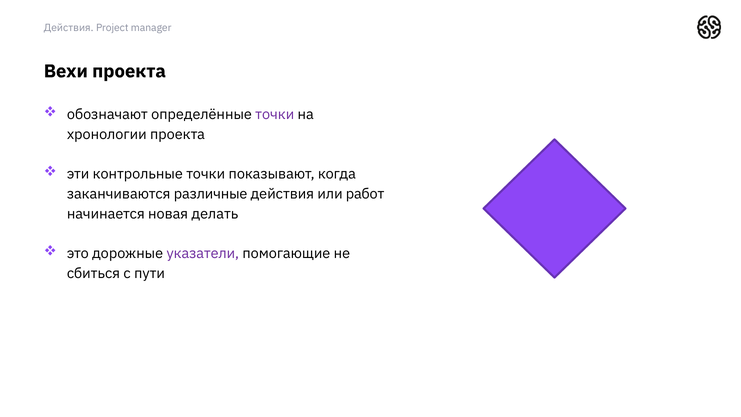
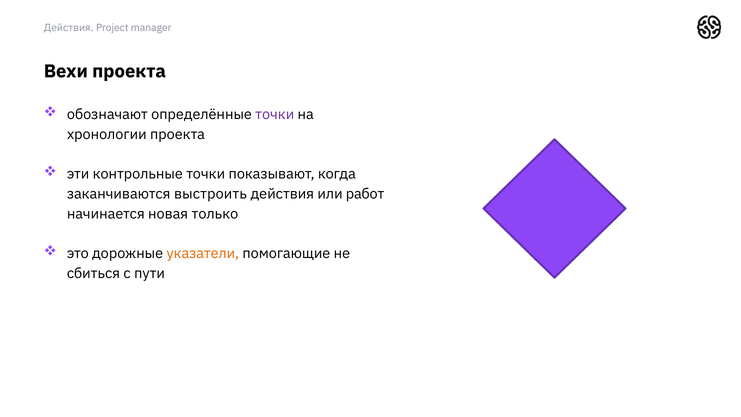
различные: различные -> выстроить (210, 194)
делать: делать -> только (215, 214)
указатели colour: purple -> orange (203, 253)
